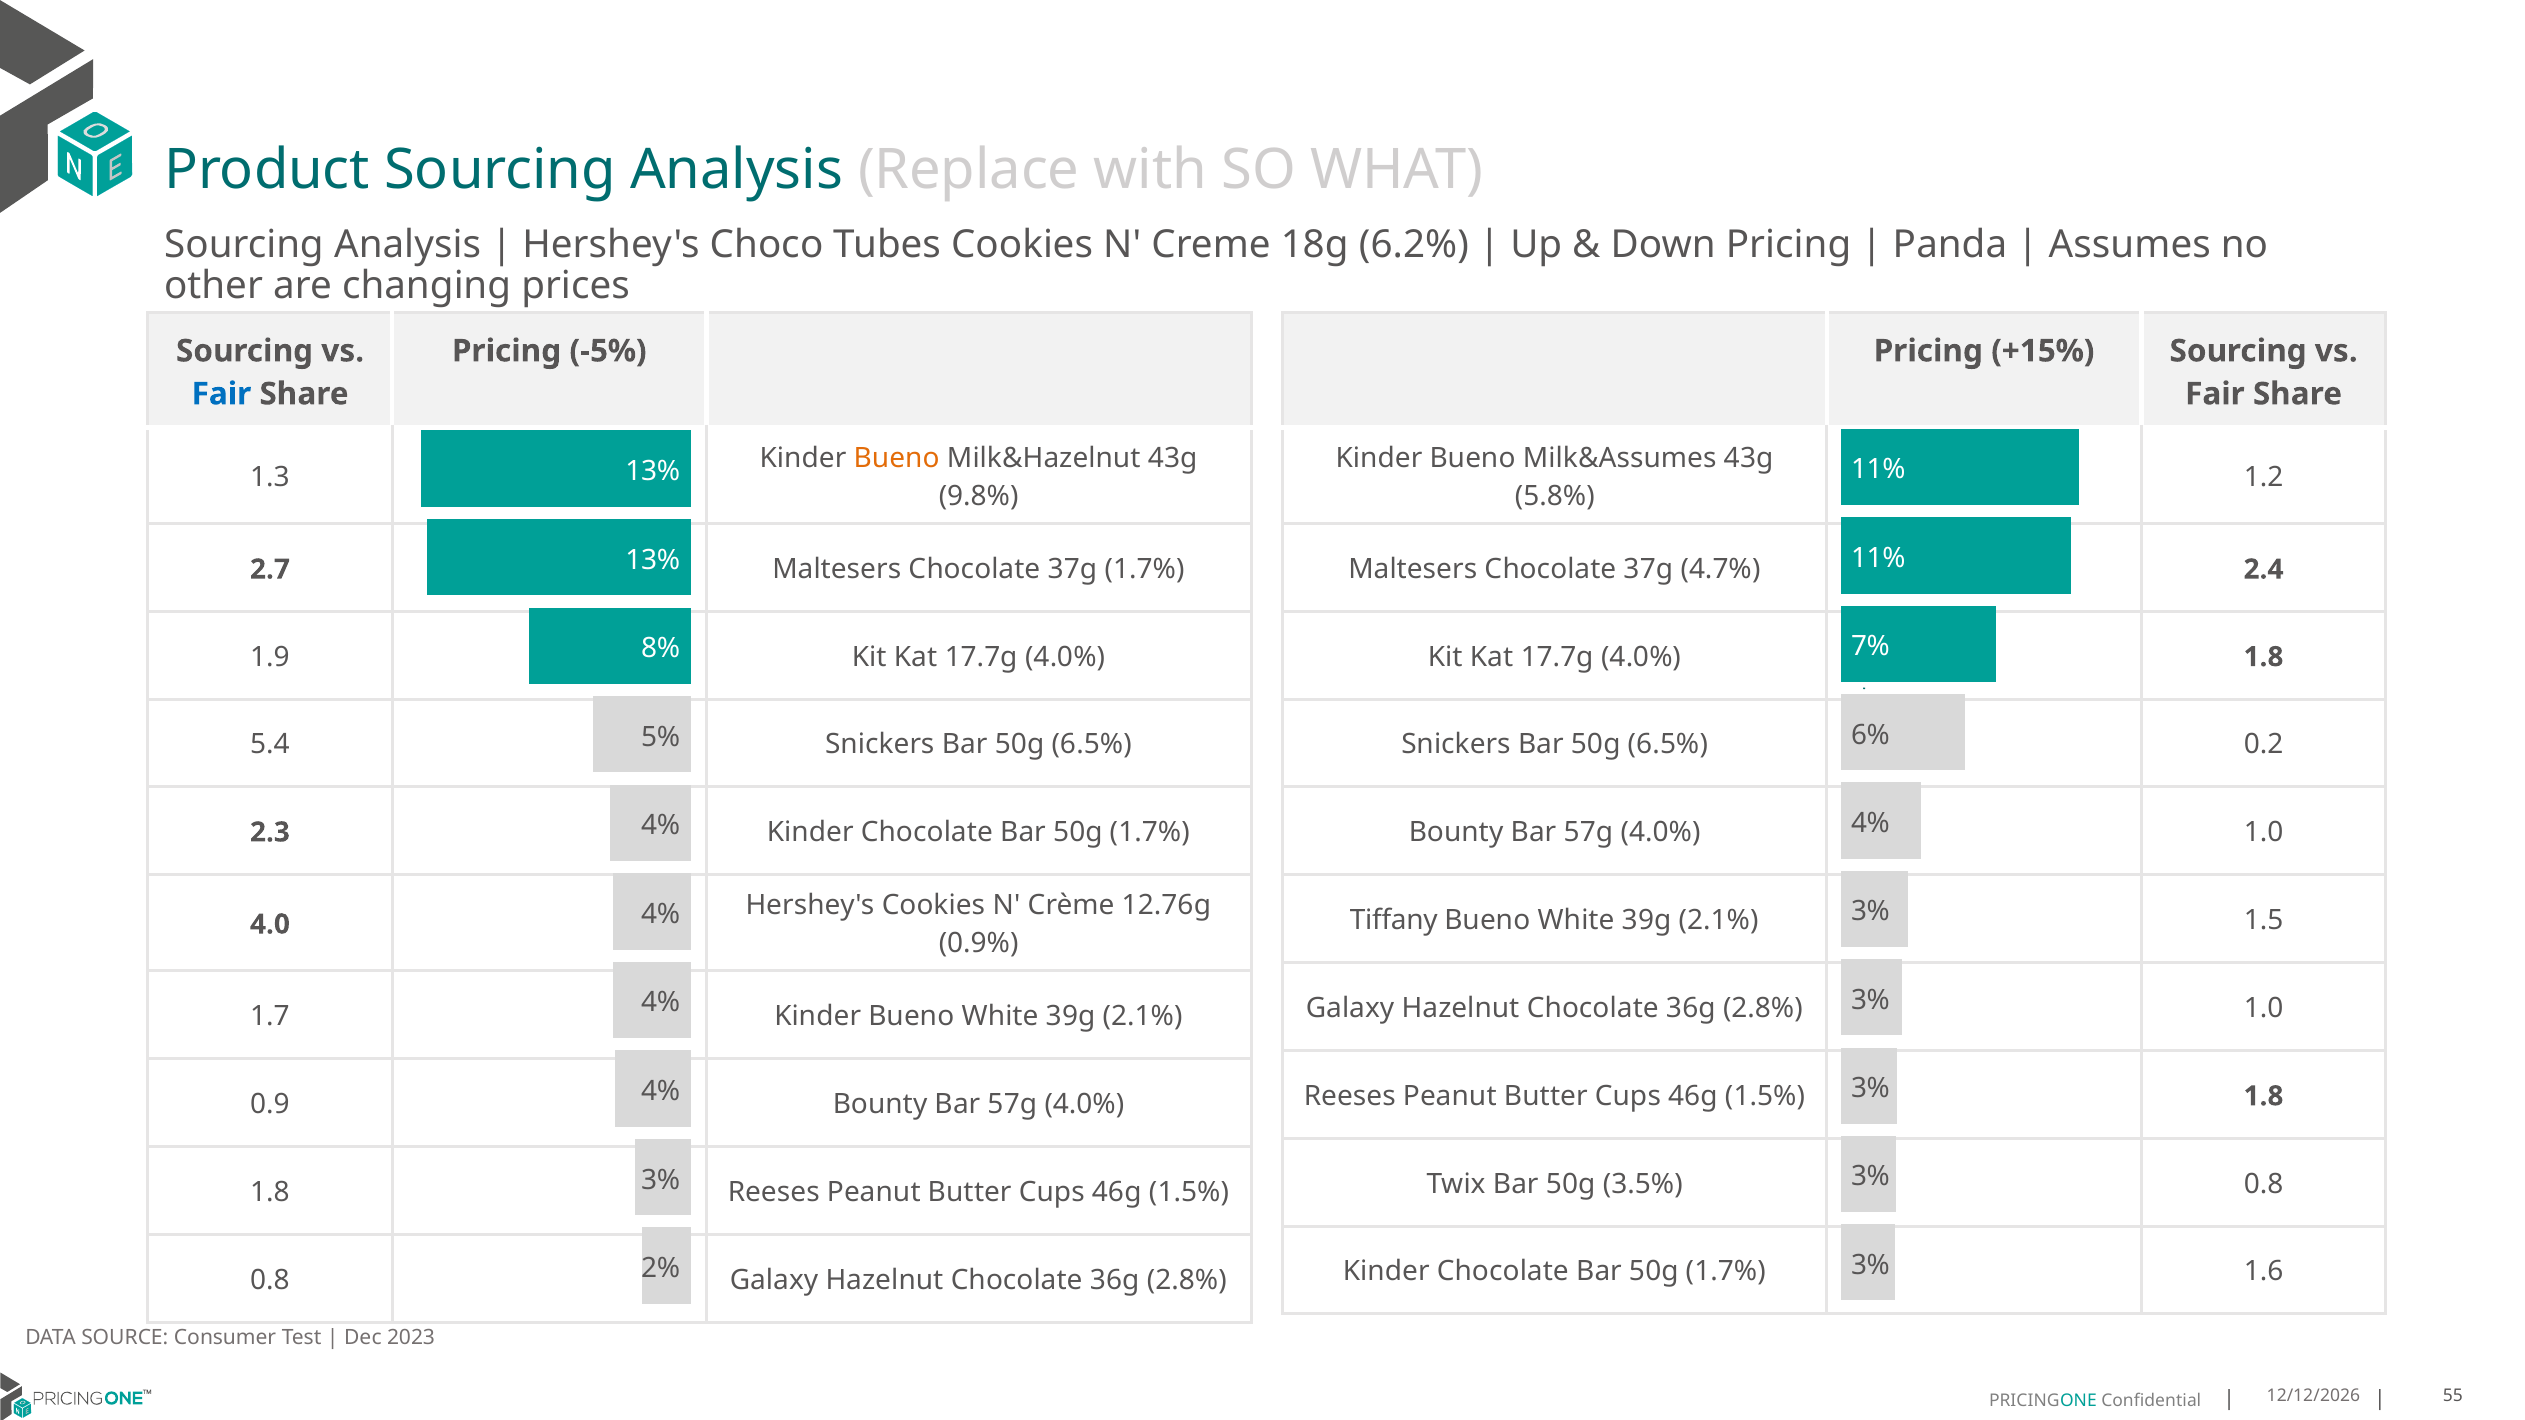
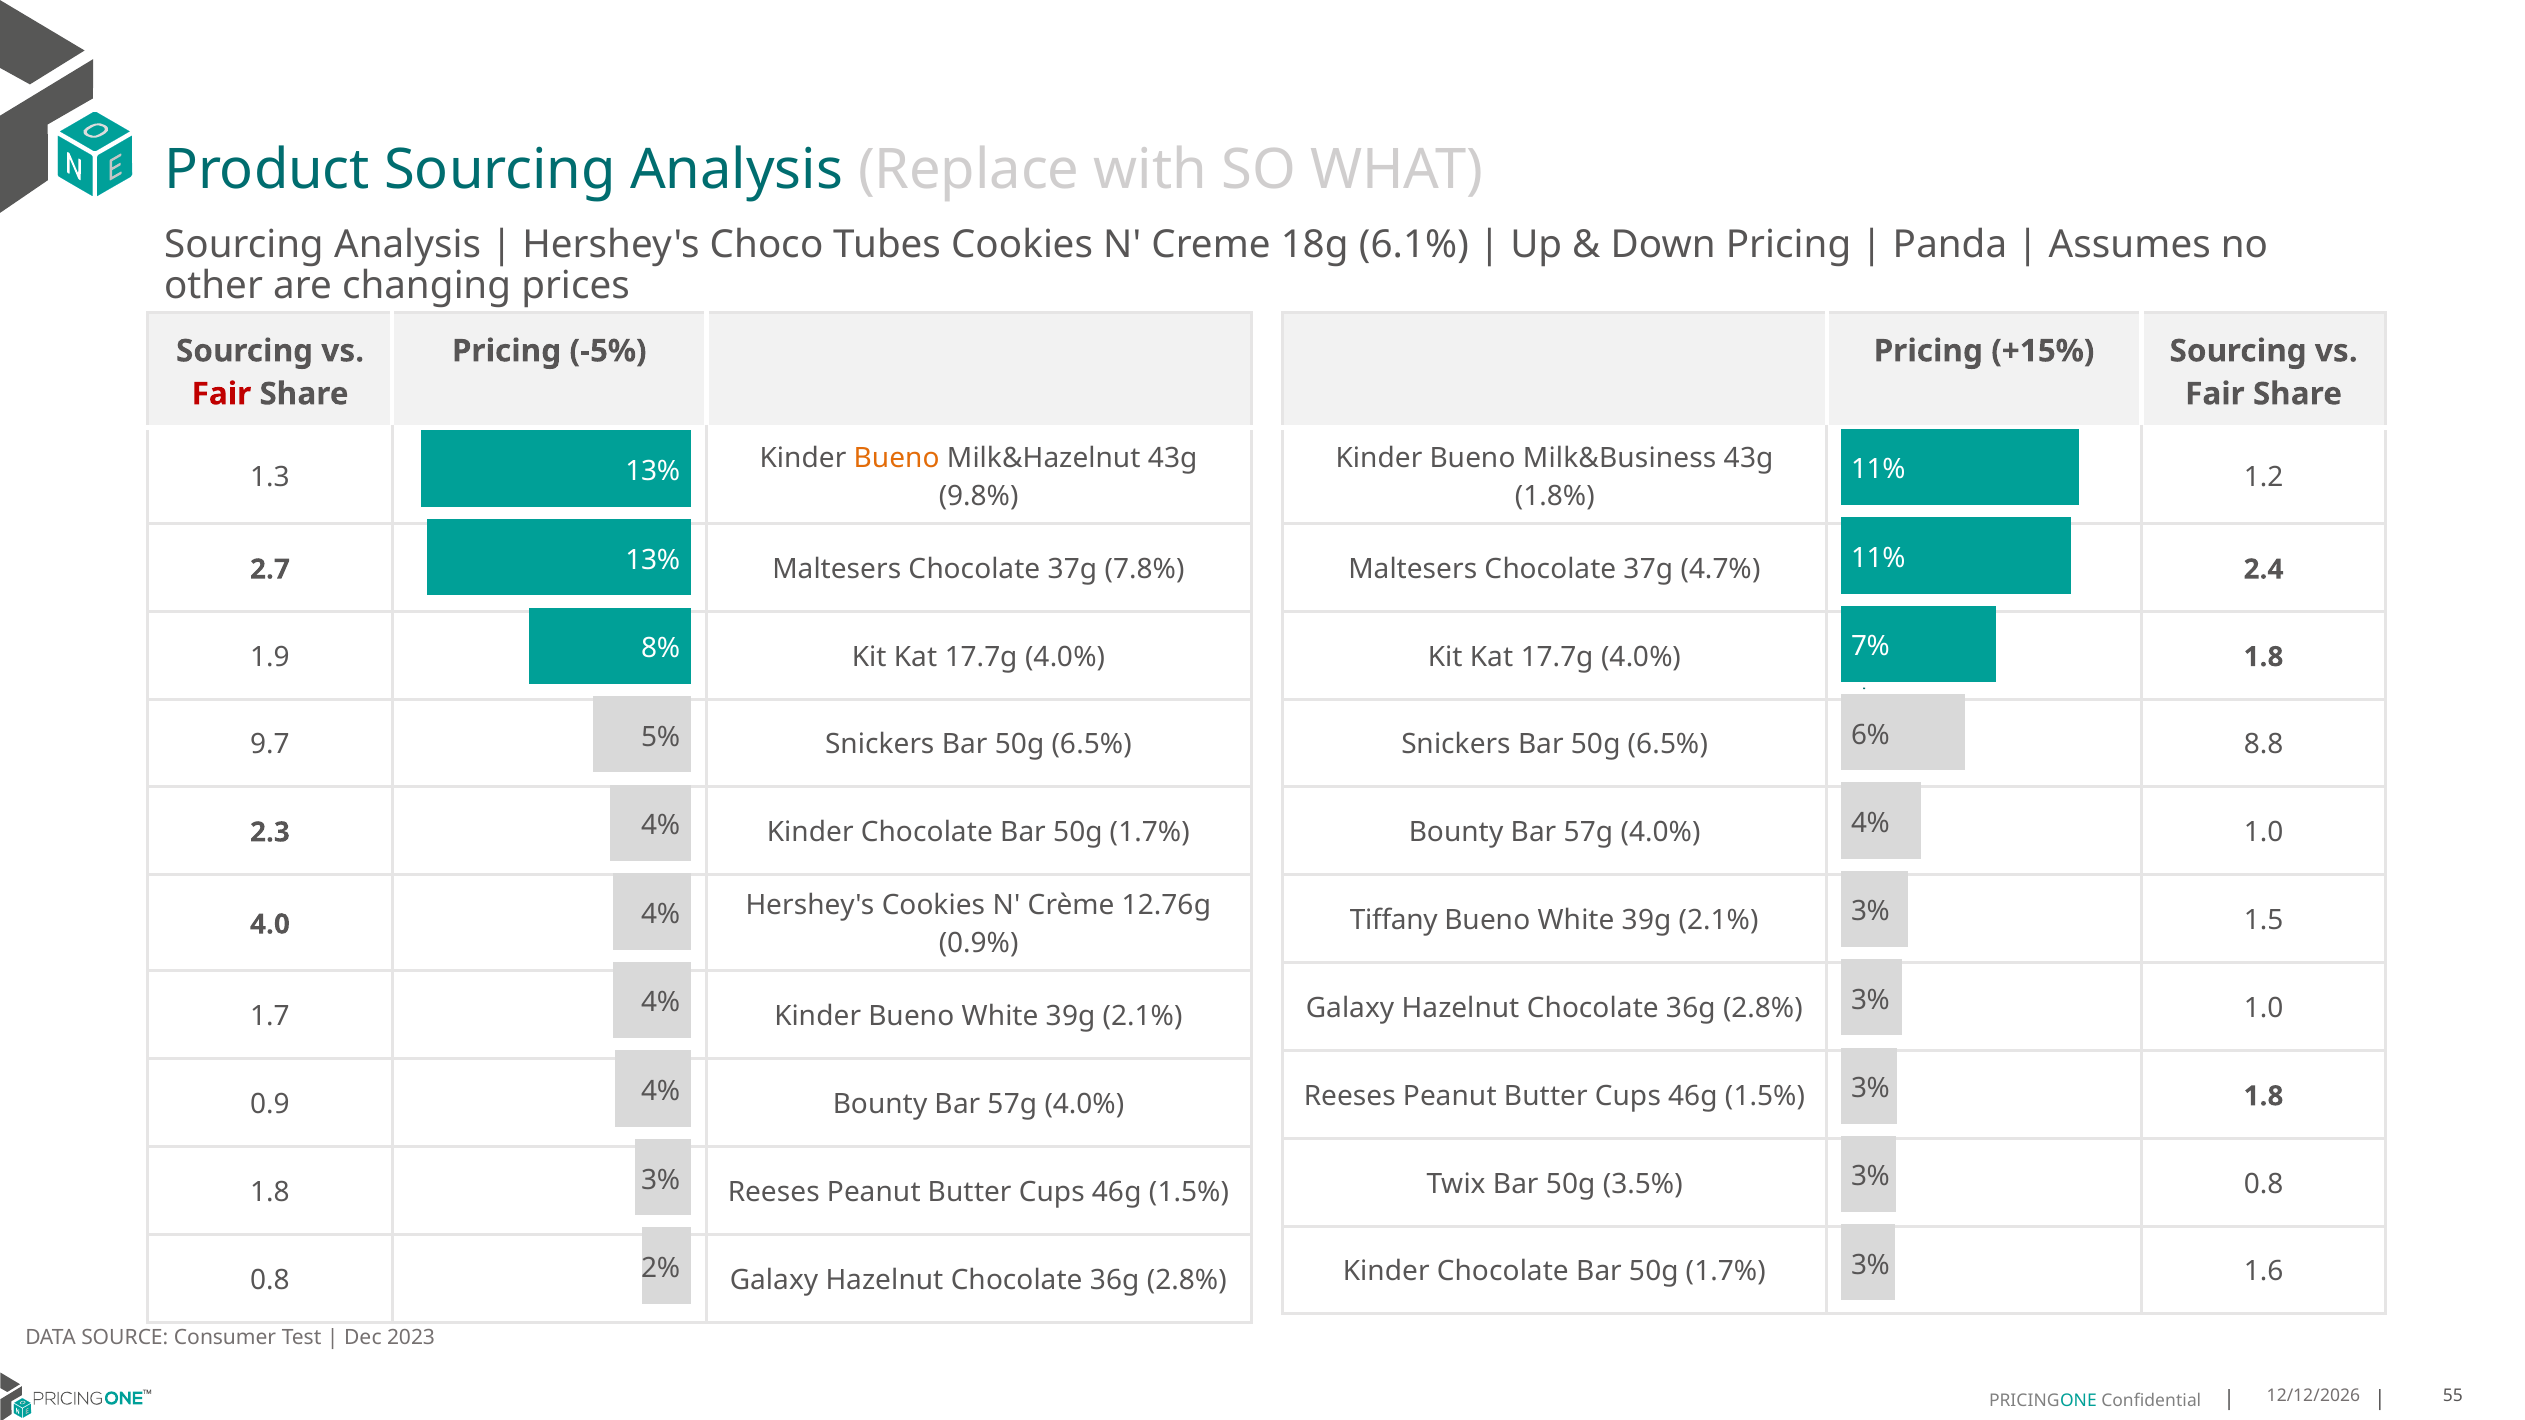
6.2%: 6.2% -> 6.1% (1414, 244)
Fair colour: blue -> red (221, 394)
Milk&Assumes: Milk&Assumes -> Milk&Business (1620, 458)
5.8%: 5.8% -> 1.8% (1555, 497)
37g 1.7%: 1.7% -> 7.8% (1145, 569)
5.4: 5.4 -> 9.7 (270, 745)
0.2: 0.2 -> 8.8 (2264, 745)
